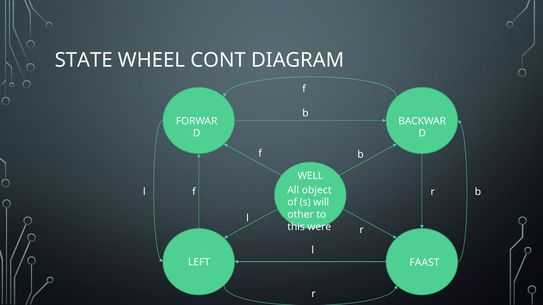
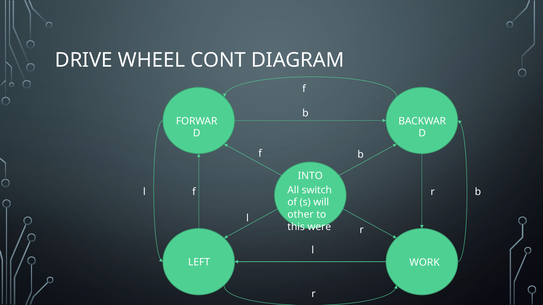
STATE: STATE -> DRIVE (84, 60)
WELL: WELL -> INTO (310, 176)
object: object -> switch (317, 190)
FAAST: FAAST -> WORK (425, 263)
